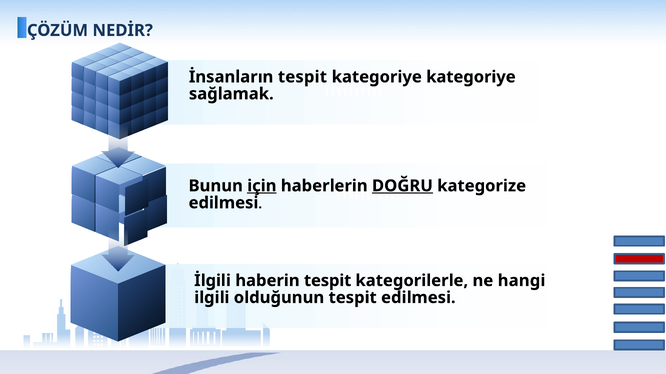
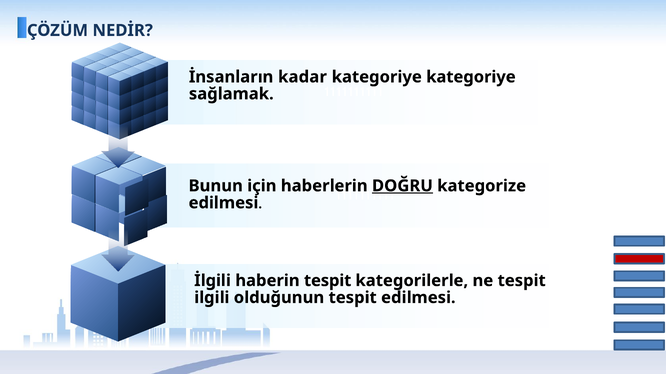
İnsanların tespit: tespit -> kadar (302, 77)
için underline: present -> none (262, 186)
ne hangi: hangi -> tespit (522, 281)
